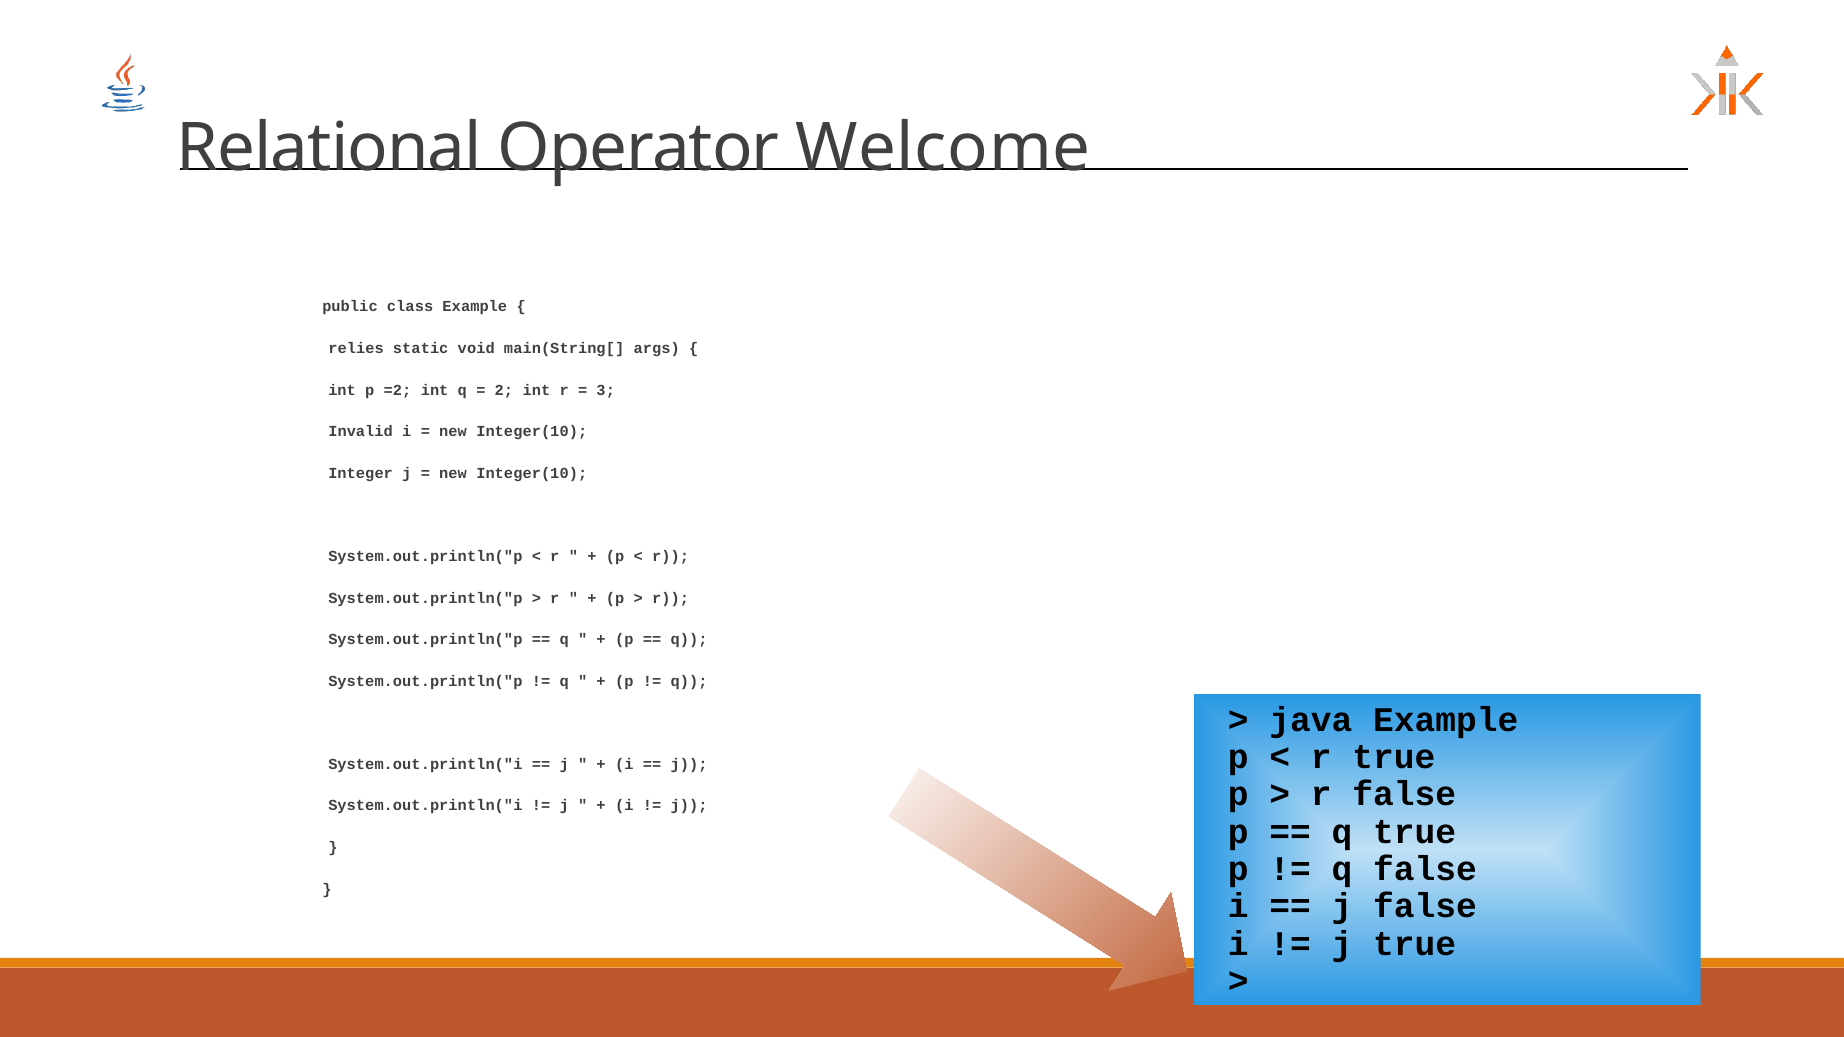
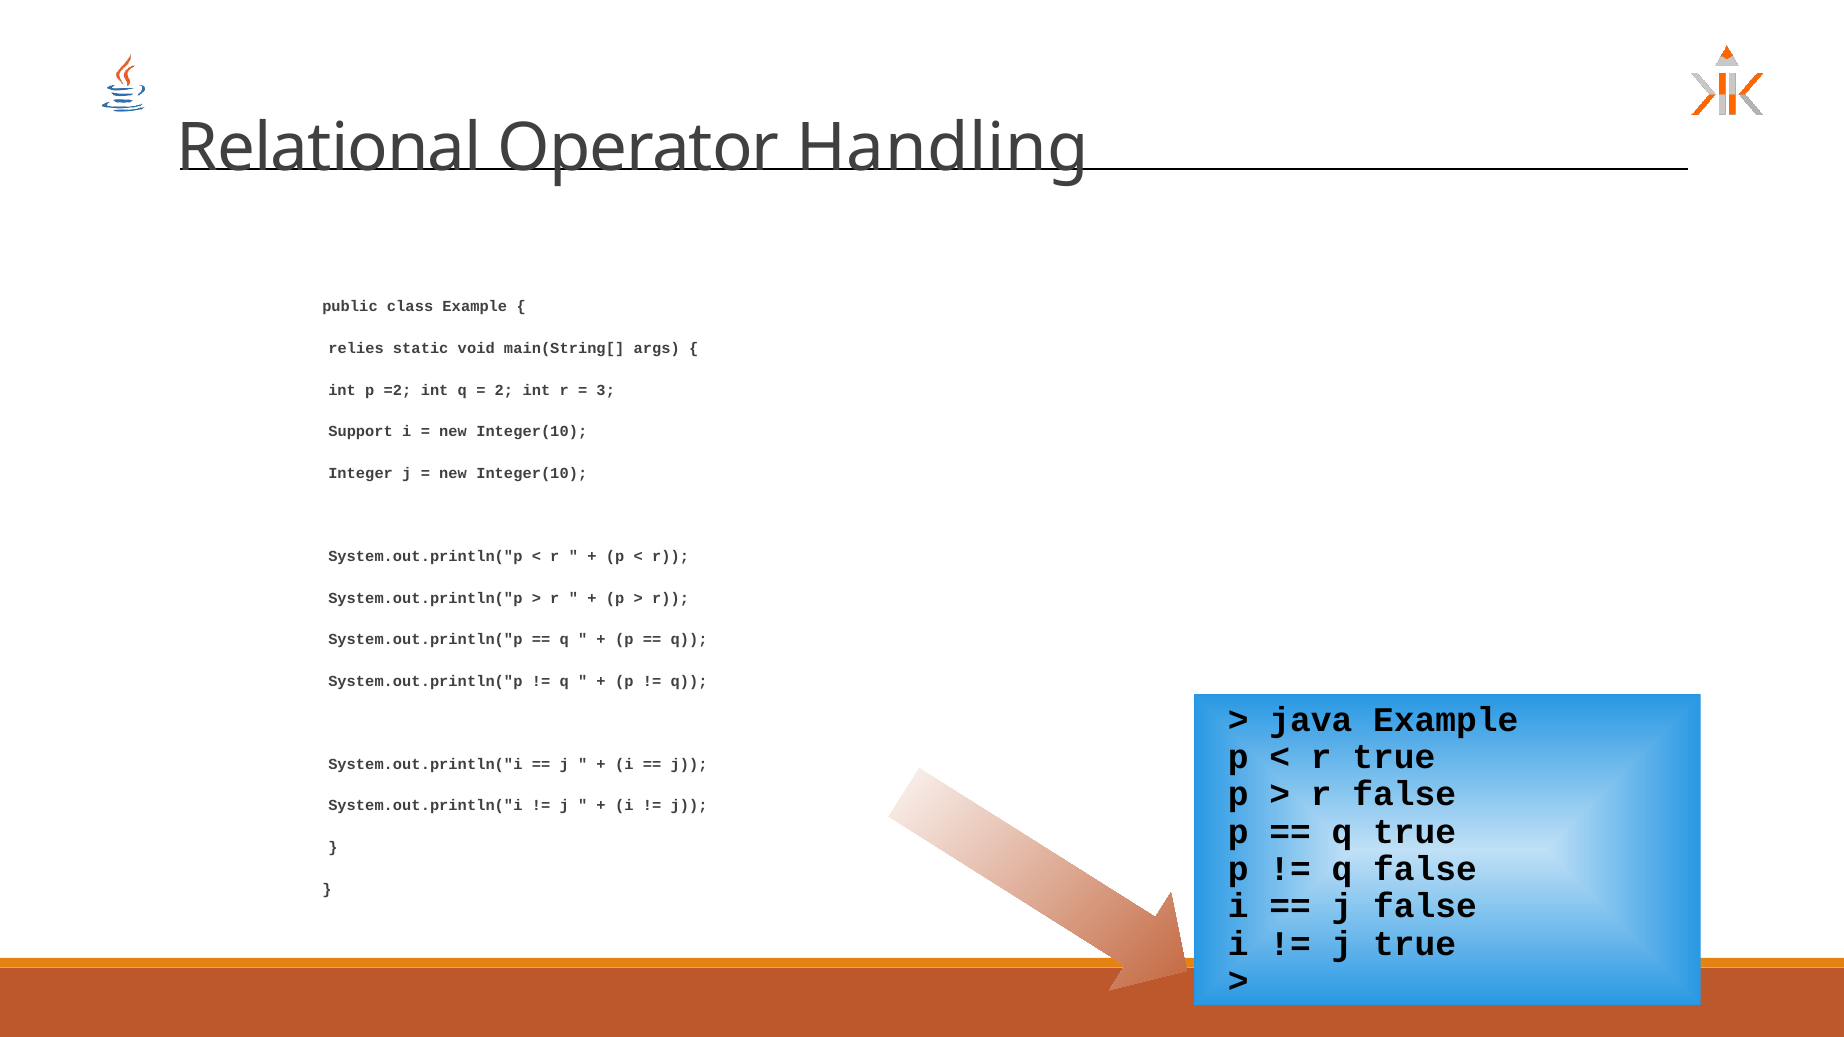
Welcome: Welcome -> Handling (943, 148)
Invalid: Invalid -> Support (361, 432)
